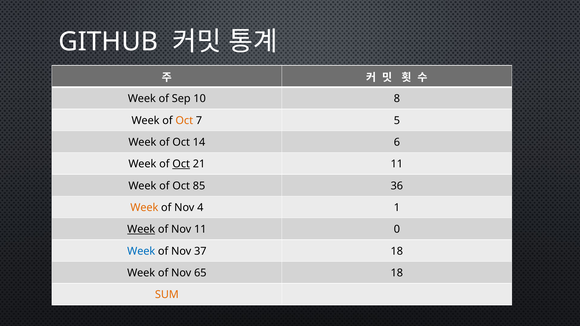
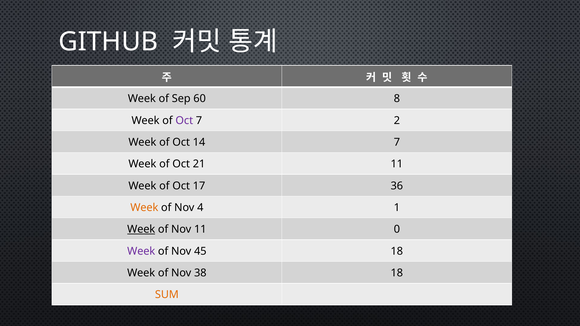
10: 10 -> 60 (200, 99)
Oct colour: orange -> purple (184, 121)
5: 5 -> 2 (397, 121)
14 6: 6 -> 7 (397, 142)
Oct underline: present -> none (181, 164)
85: 85 -> 17 (199, 186)
Week colour: blue -> purple (141, 251)
37: 37 -> 45 (200, 251)
65: 65 -> 38 (200, 273)
